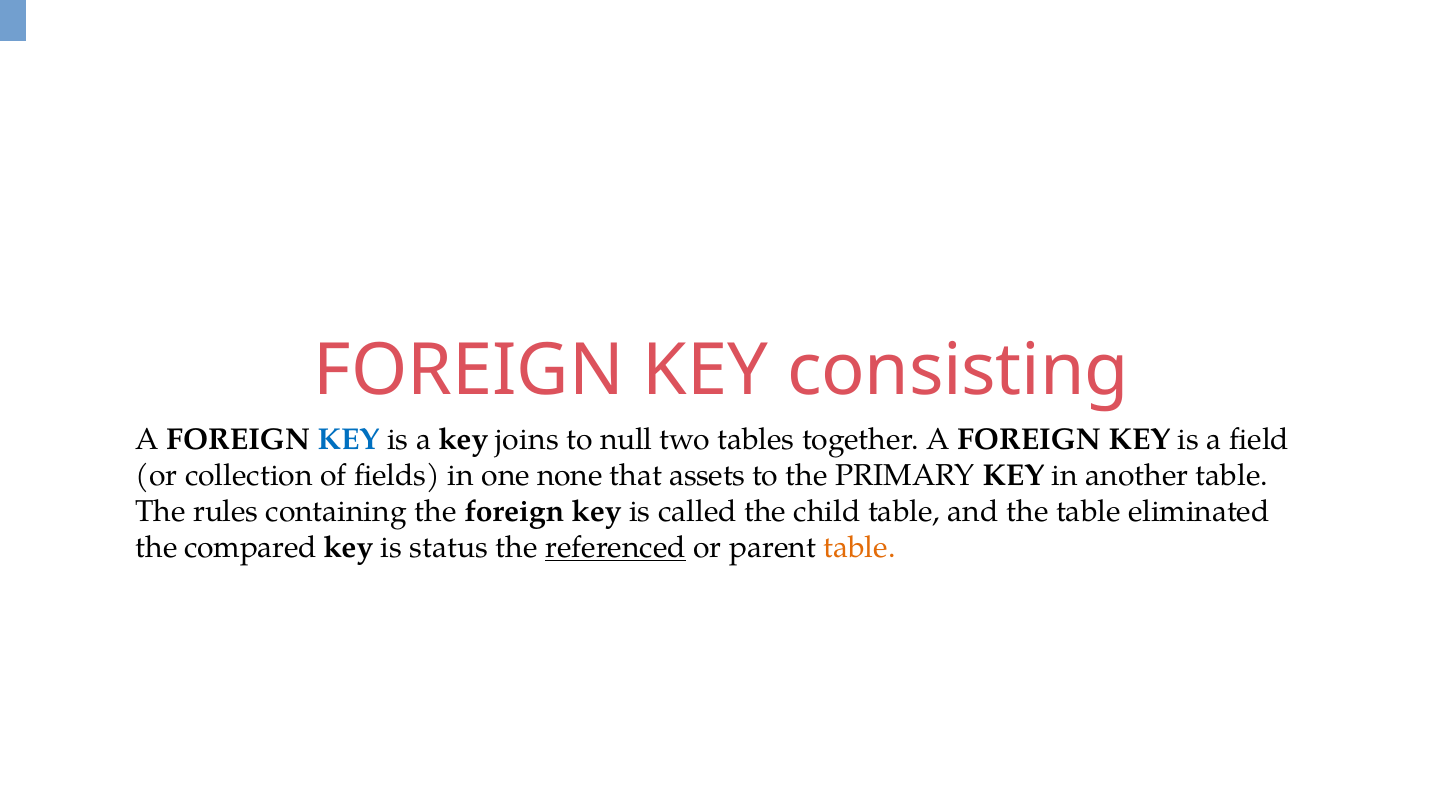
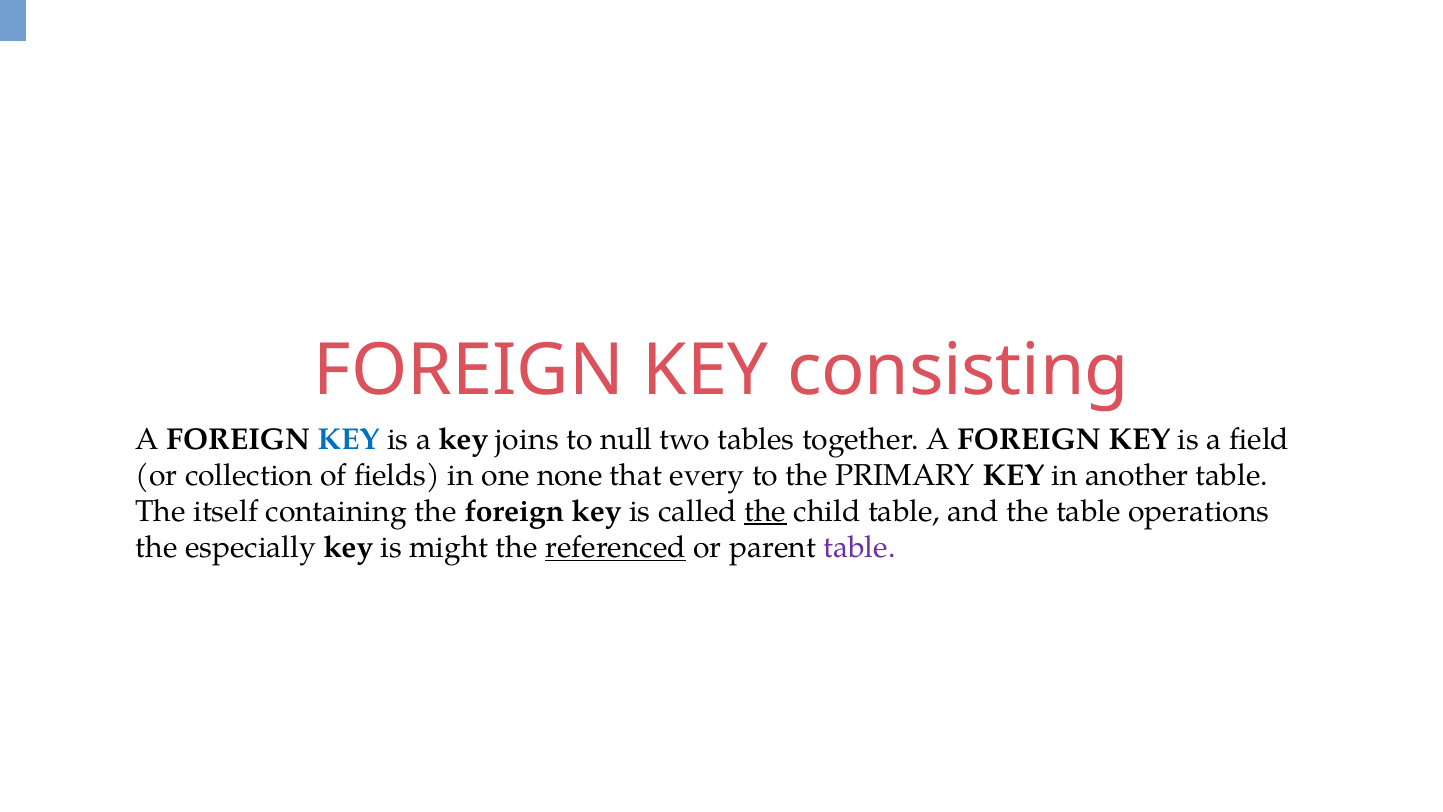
assets: assets -> every (707, 475)
rules: rules -> itself (226, 511)
the underline: none -> present (765, 511)
eliminated: eliminated -> operations (1199, 511)
compared: compared -> especially (250, 547)
status: status -> might (449, 547)
table colour: orange -> purple (859, 547)
